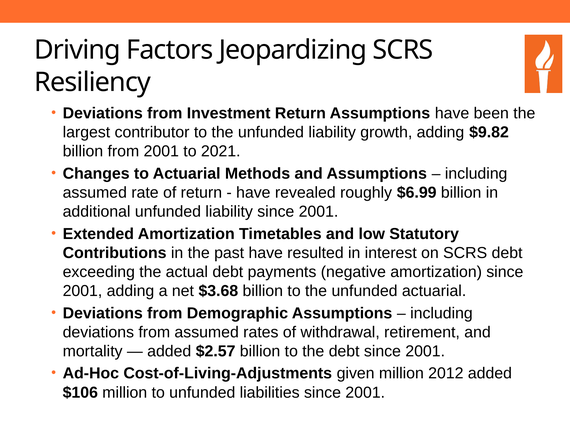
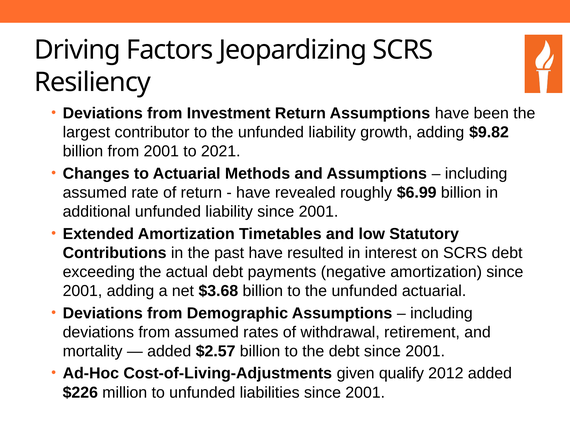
given million: million -> qualify (401, 373)
$106: $106 -> $226 (80, 392)
